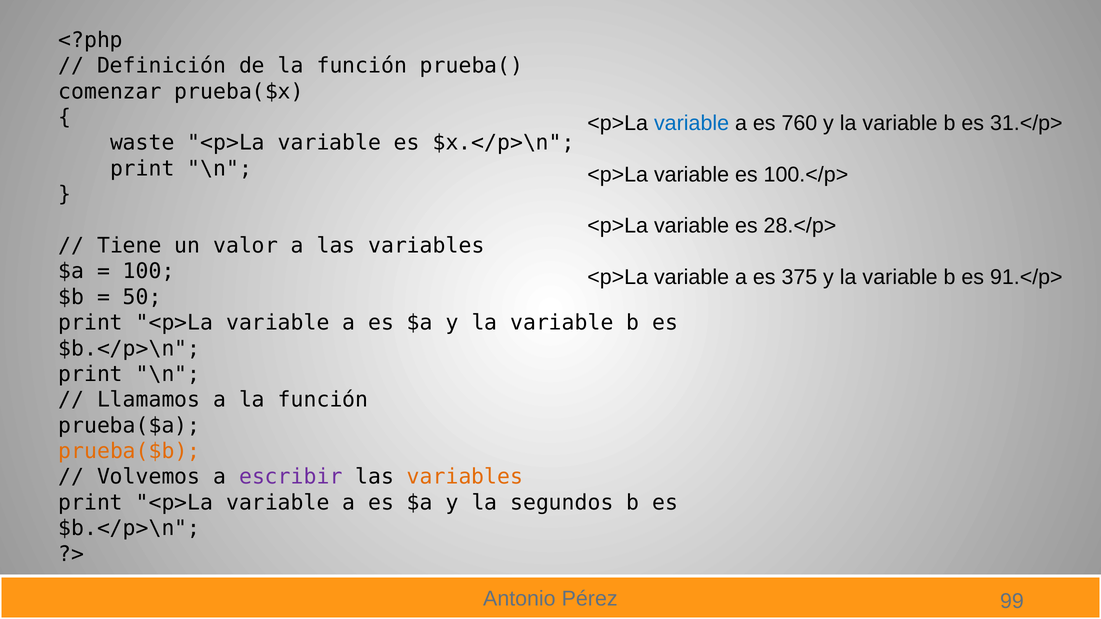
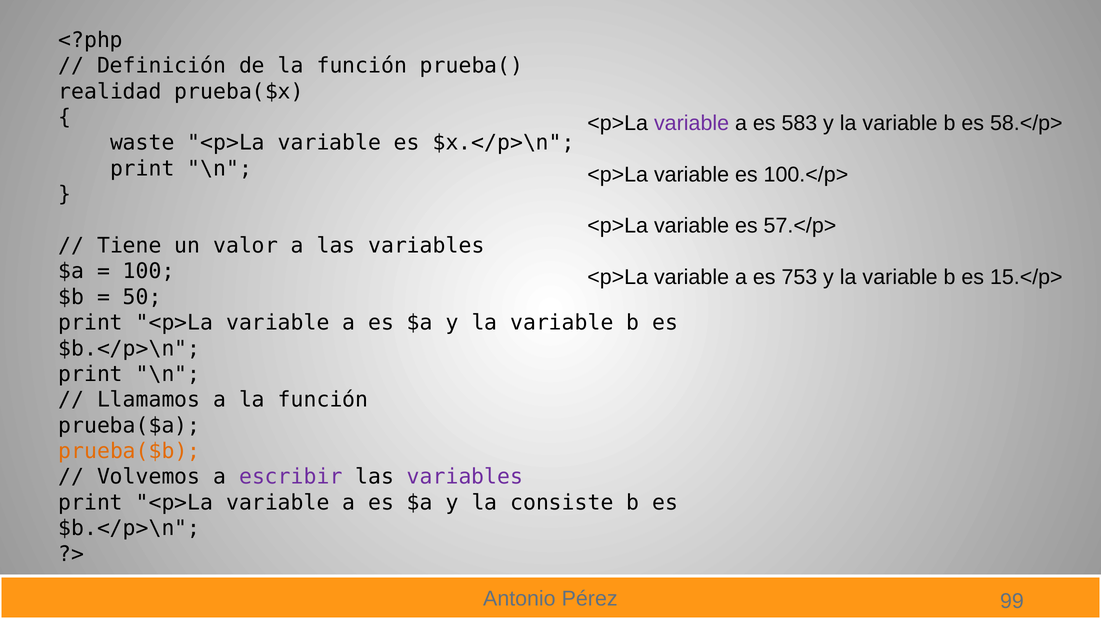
comenzar: comenzar -> realidad (110, 92)
variable colour: blue -> purple (692, 123)
760: 760 -> 583 (799, 123)
31.</p>: 31.</p> -> 58.</p> (1026, 123)
28.</p>: 28.</p> -> 57.</p> (800, 226)
375: 375 -> 753 (799, 277)
91.</p>: 91.</p> -> 15.</p> (1026, 277)
variables colour: orange -> purple (465, 477)
segundos: segundos -> consiste (562, 503)
